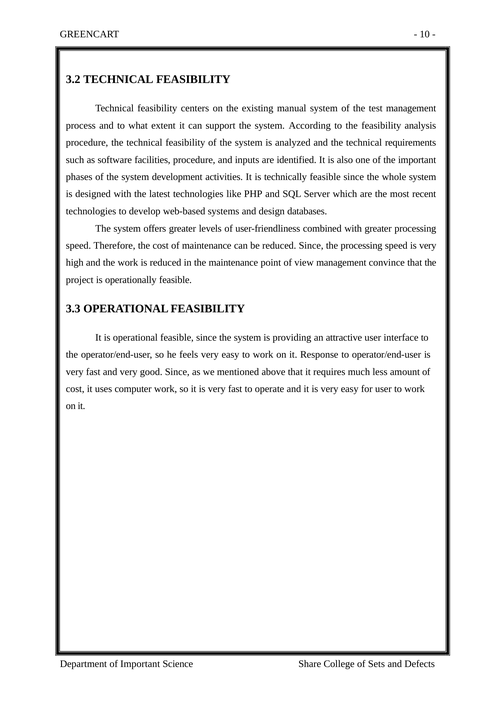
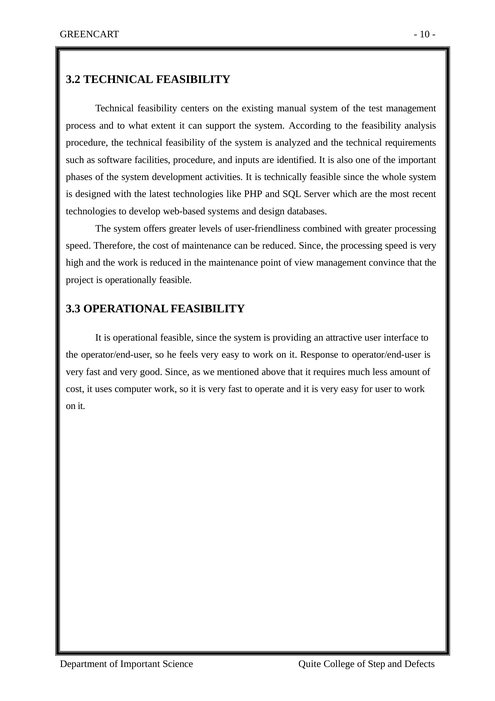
Share: Share -> Quite (310, 663)
Sets: Sets -> Step (377, 663)
